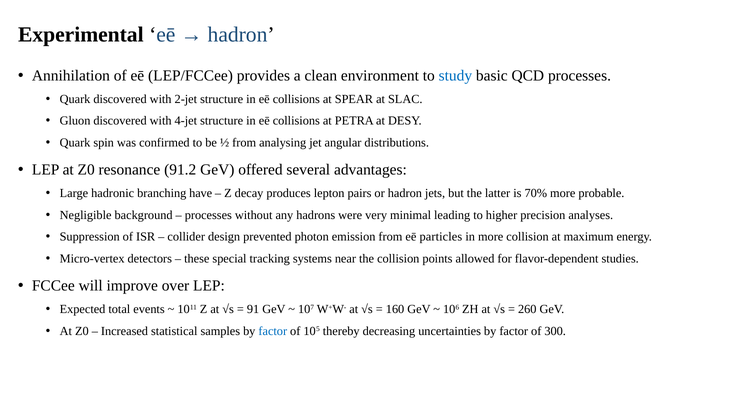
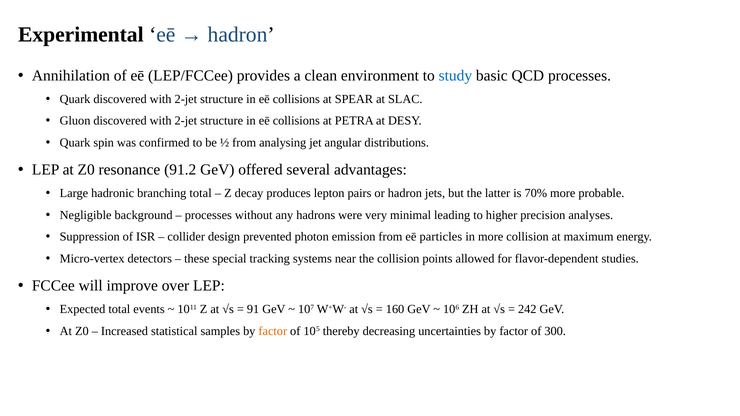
Gluon discovered with 4-jet: 4-jet -> 2-jet (186, 121)
branching have: have -> total (201, 193)
260: 260 -> 242 (527, 309)
factor colour: blue -> orange (273, 331)
